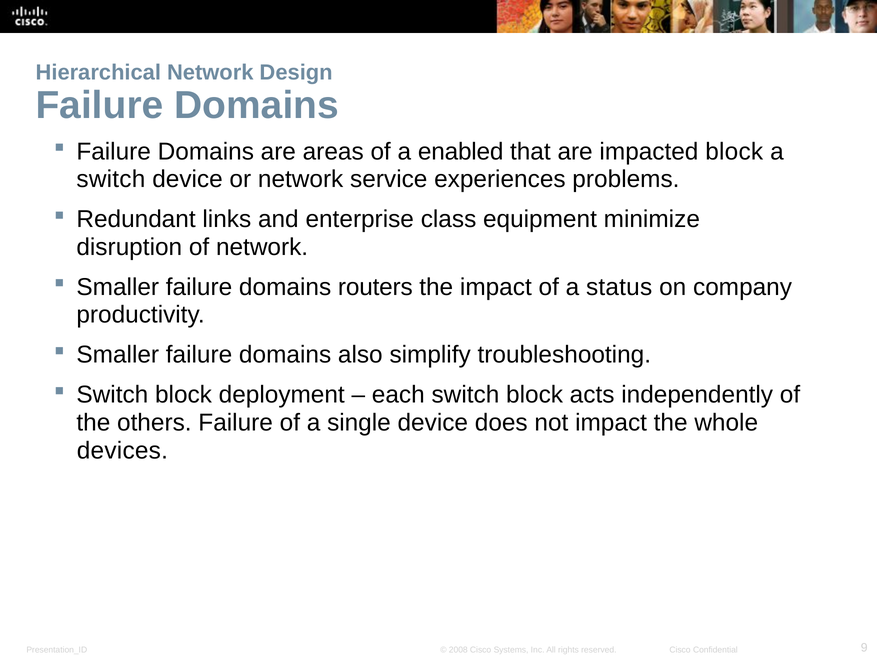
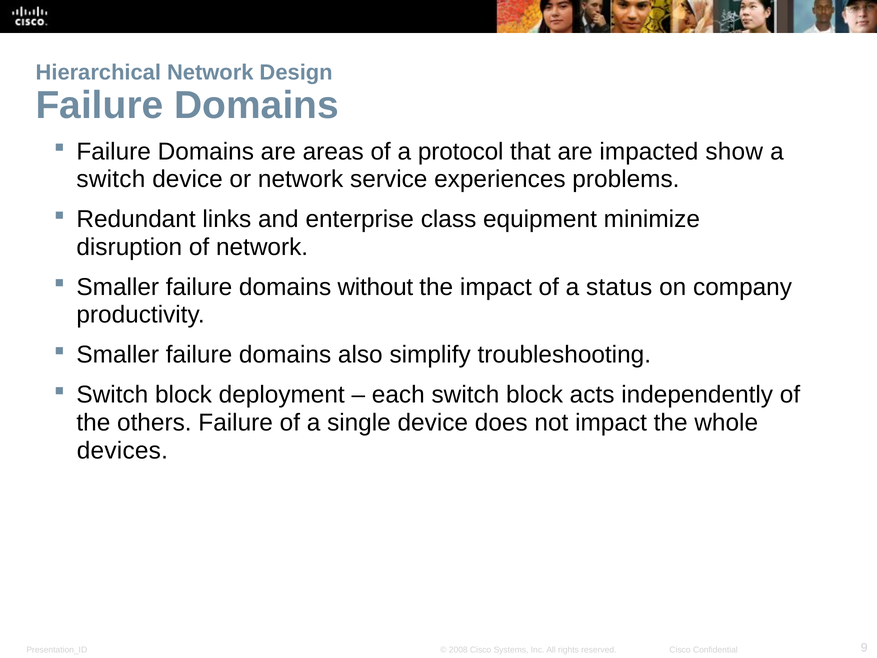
enabled: enabled -> protocol (461, 151)
impacted block: block -> show (734, 151)
routers: routers -> without (375, 287)
